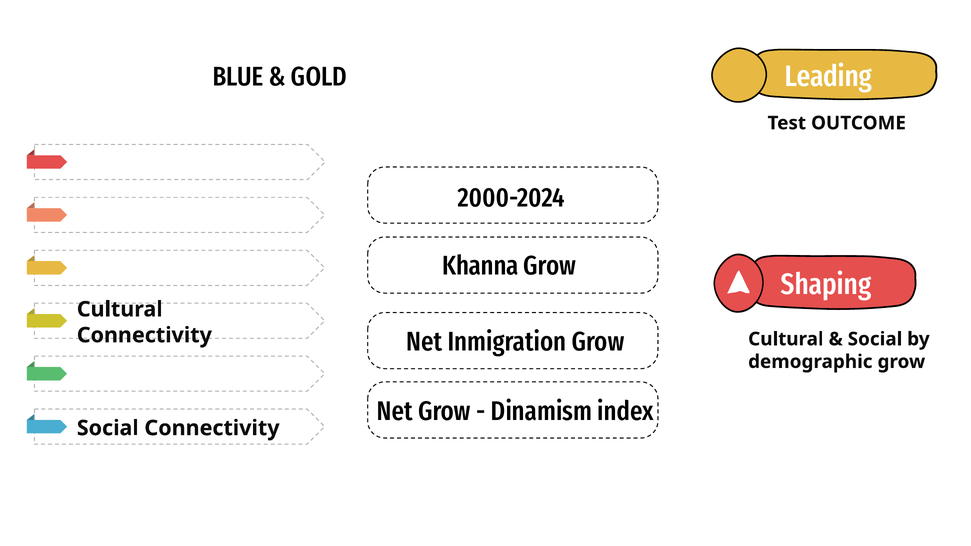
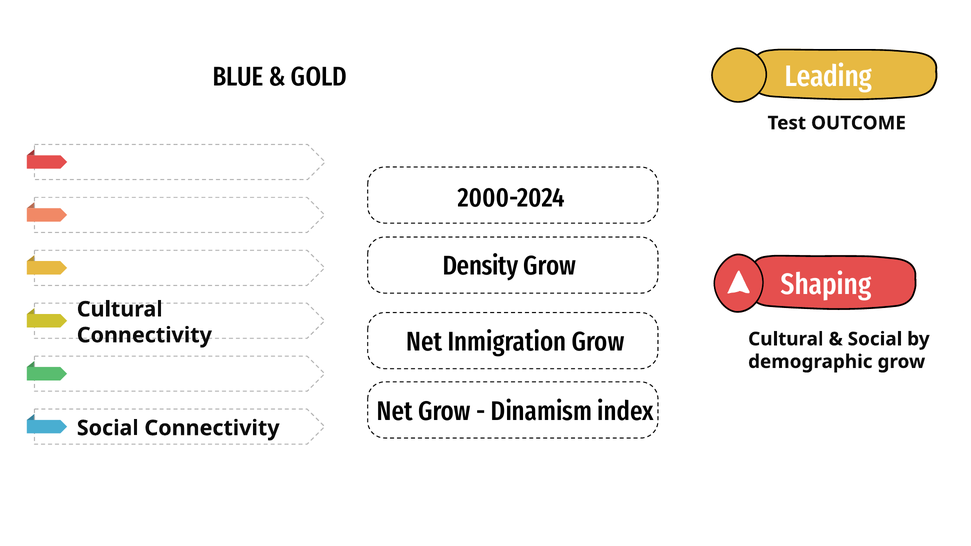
Khanna: Khanna -> Density (480, 266)
